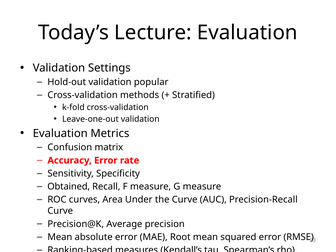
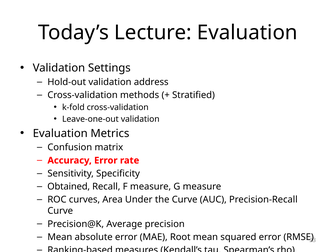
popular: popular -> address (151, 82)
